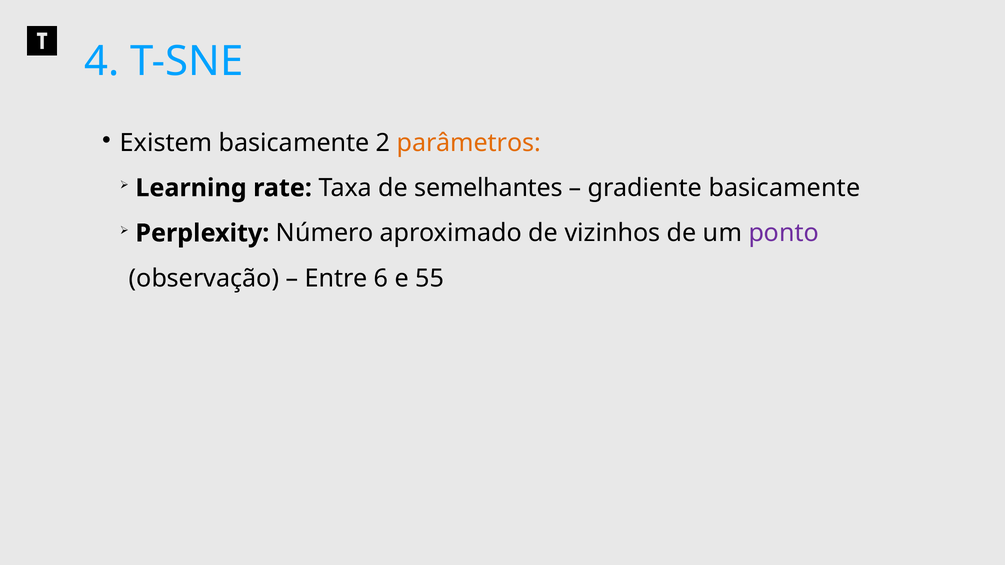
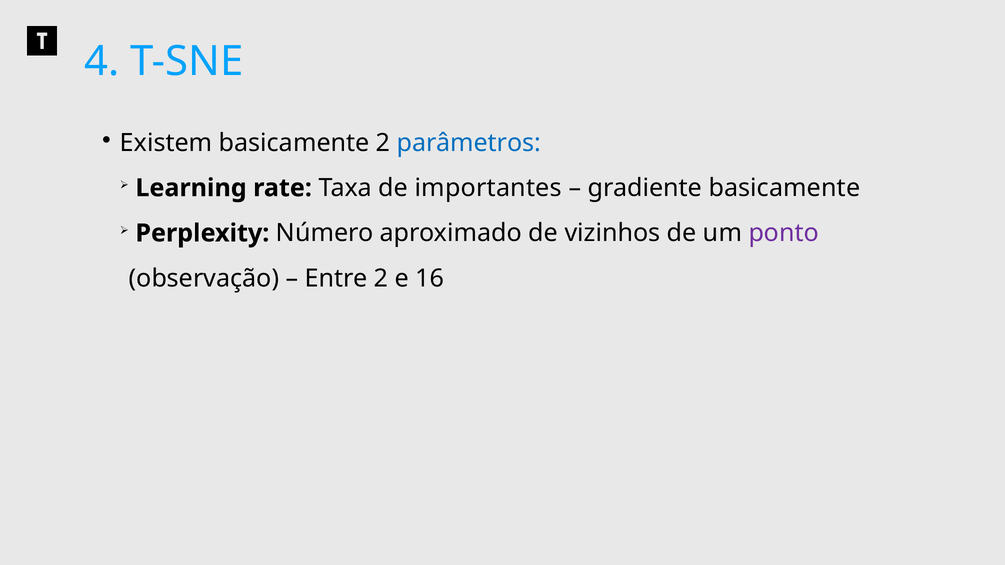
parâmetros colour: orange -> blue (469, 143)
semelhantes: semelhantes -> importantes (488, 188)
Entre 6: 6 -> 2 (381, 279)
55: 55 -> 16 (430, 279)
